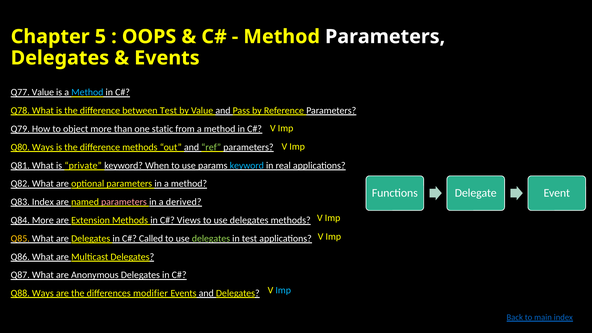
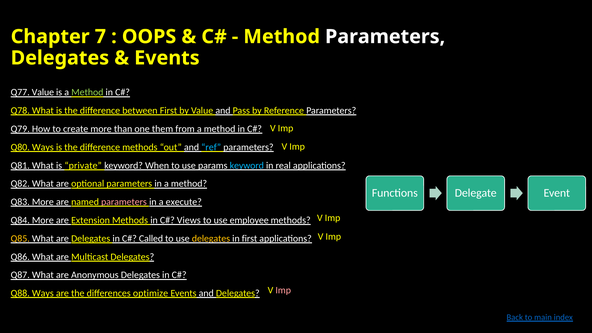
5: 5 -> 7 (100, 37)
Method colour: light blue -> light green (87, 92)
between Test: Test -> First (169, 111)
object: object -> create (76, 129)
static: static -> them (163, 129)
ref colour: light green -> light blue (211, 147)
Q83 Index: Index -> More (43, 202)
derived: derived -> execute (184, 202)
delegates: delegates -> employee (249, 220)
delegates colour: light green -> yellow (211, 239)
in test: test -> first (250, 239)
Imp colour: light blue -> pink (283, 290)
modifier: modifier -> optimize (151, 293)
